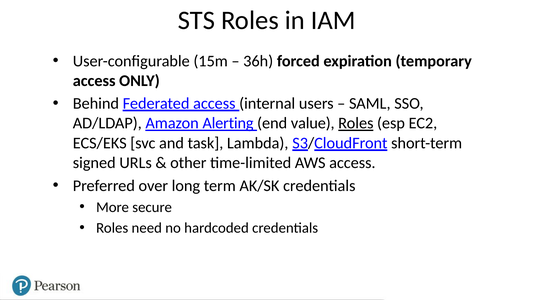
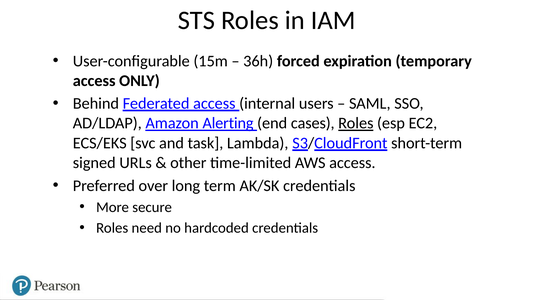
value: value -> cases (313, 123)
